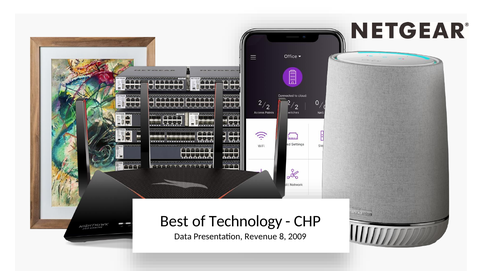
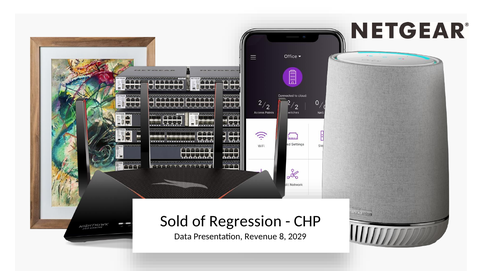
Best: Best -> Sold (174, 221)
Technology: Technology -> Regression (245, 221)
2009: 2009 -> 2029 (297, 237)
